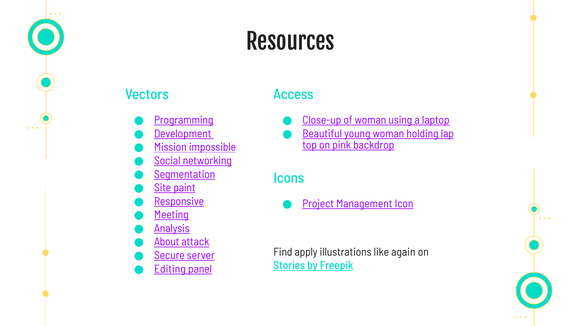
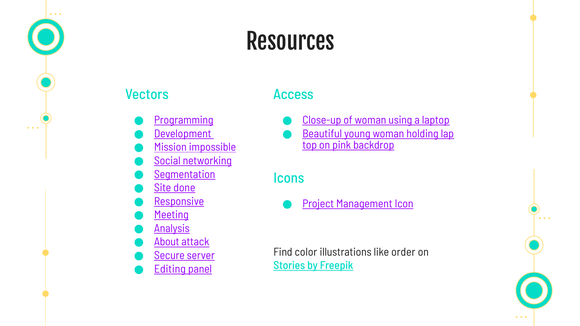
paint: paint -> done (184, 188)
apply: apply -> color (306, 252)
again: again -> order (403, 252)
